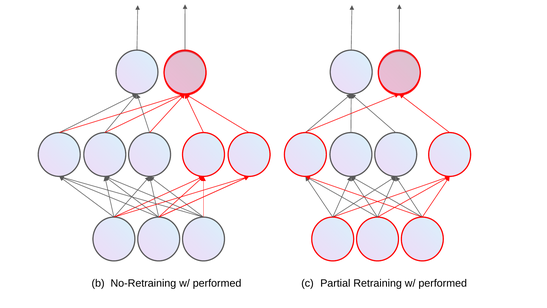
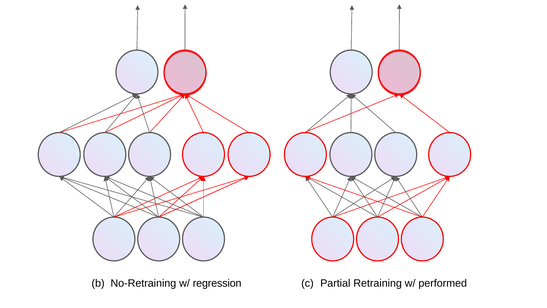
No-Retraining w/ performed: performed -> regression (217, 283)
